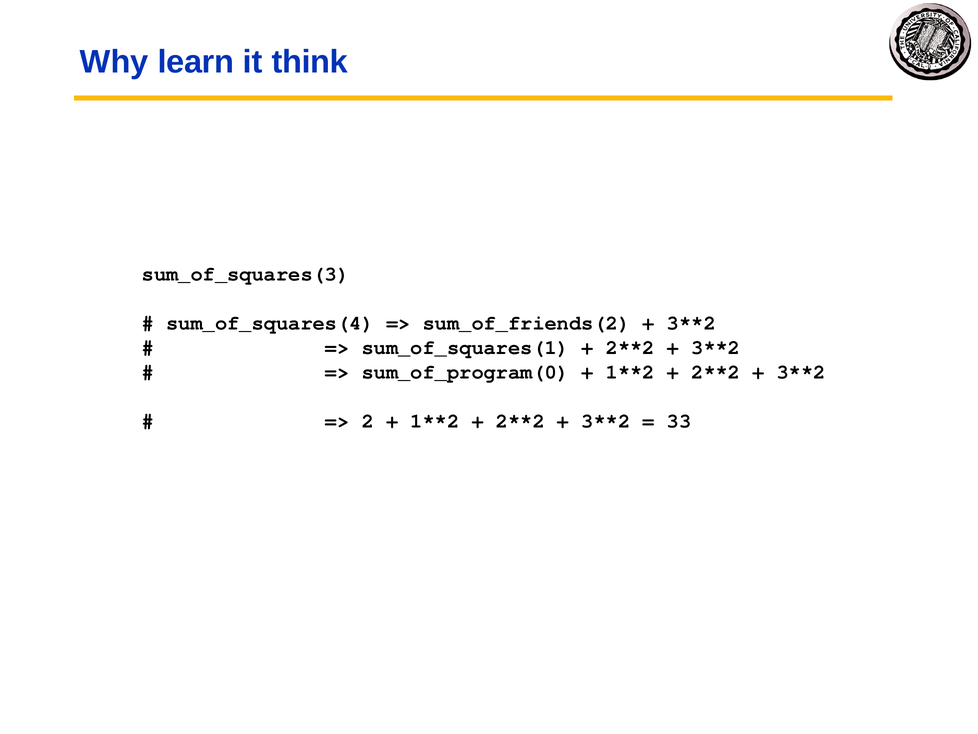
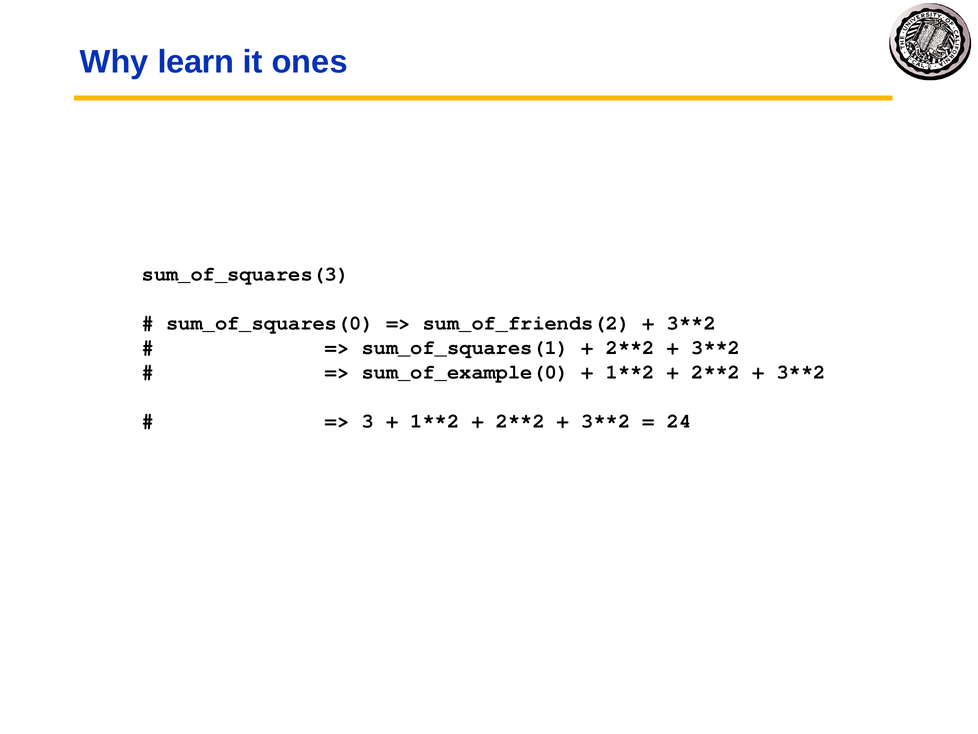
think: think -> ones (310, 62)
sum_of_squares(4: sum_of_squares(4 -> sum_of_squares(0 (270, 323)
sum_of_program(0: sum_of_program(0 -> sum_of_example(0 (465, 372)
2: 2 -> 3 (368, 421)
33: 33 -> 24 (679, 421)
